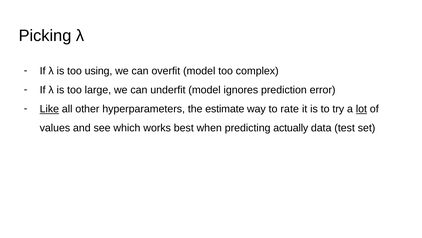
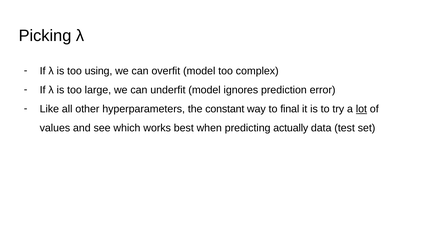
Like underline: present -> none (49, 109)
estimate: estimate -> constant (225, 109)
rate: rate -> final (290, 109)
